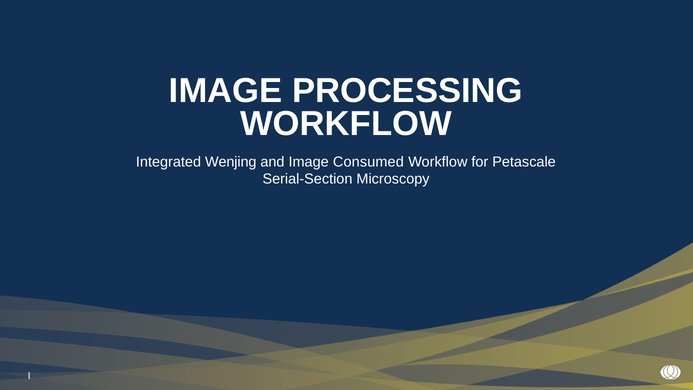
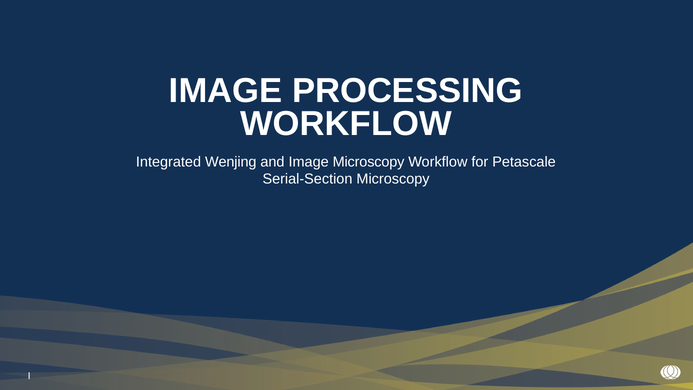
Image Consumed: Consumed -> Microscopy (369, 162)
